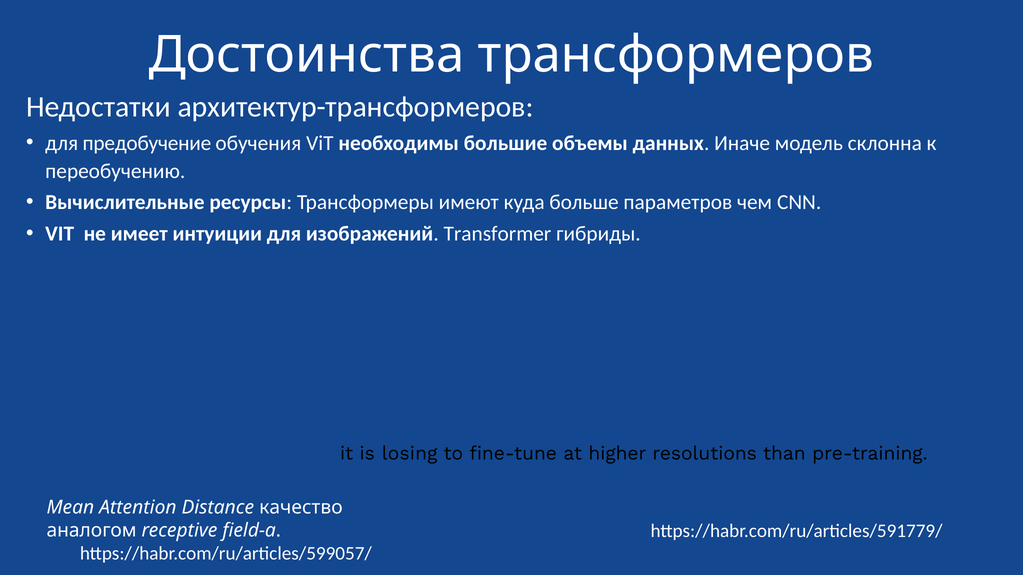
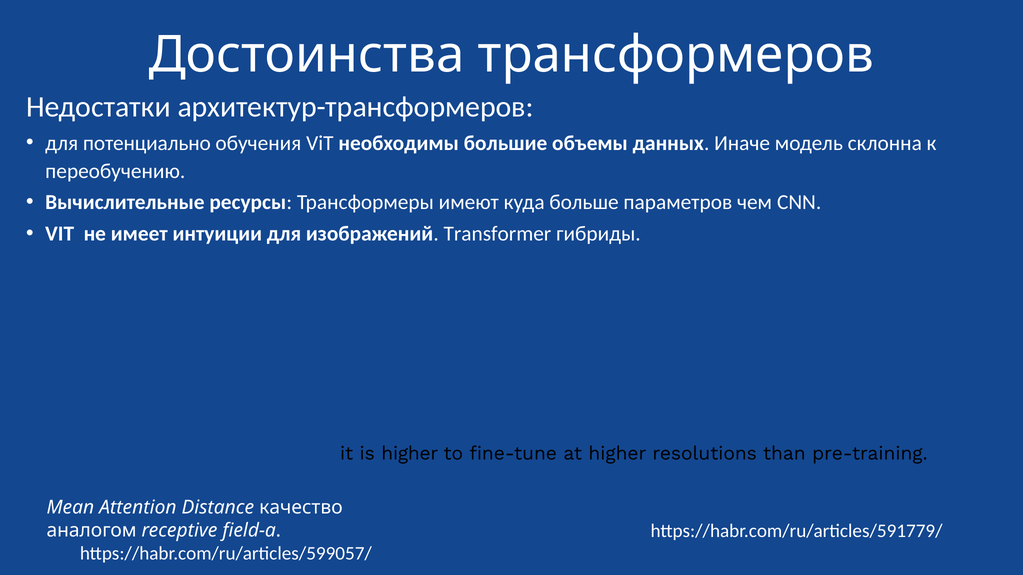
предобучение: предобучение -> потенциально (147, 143)
is losing: losing -> higher (410, 454)
